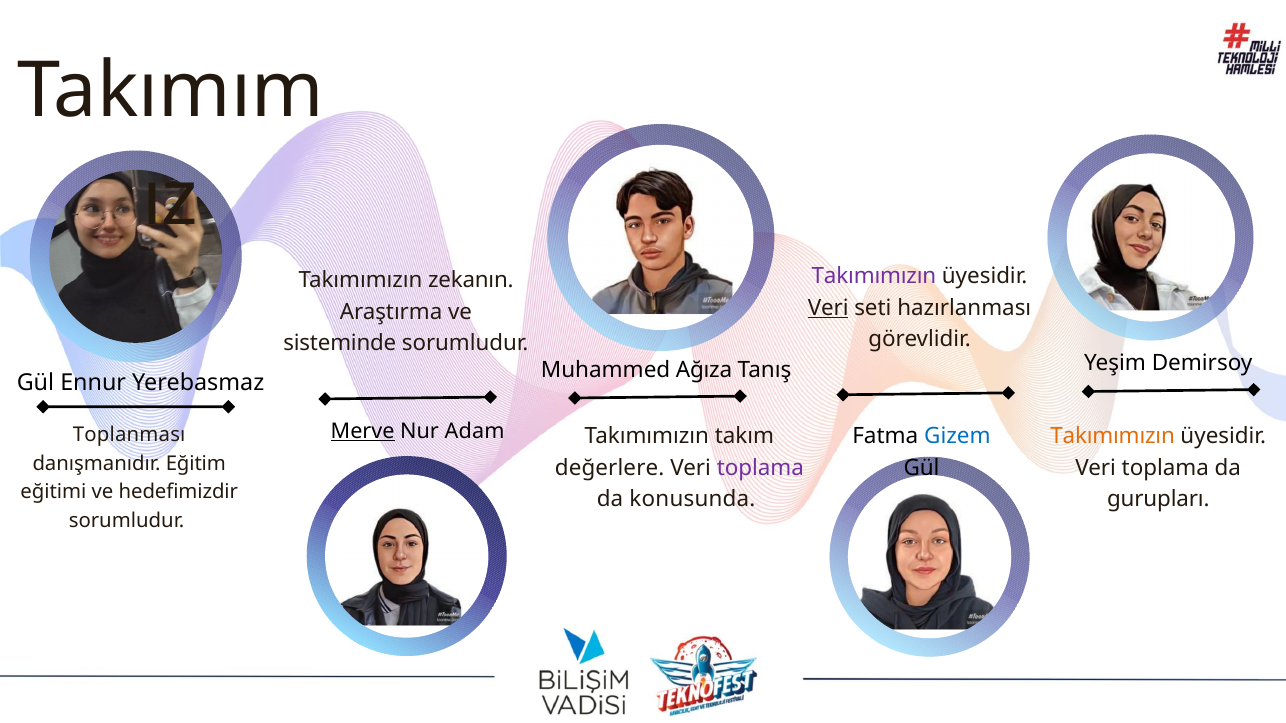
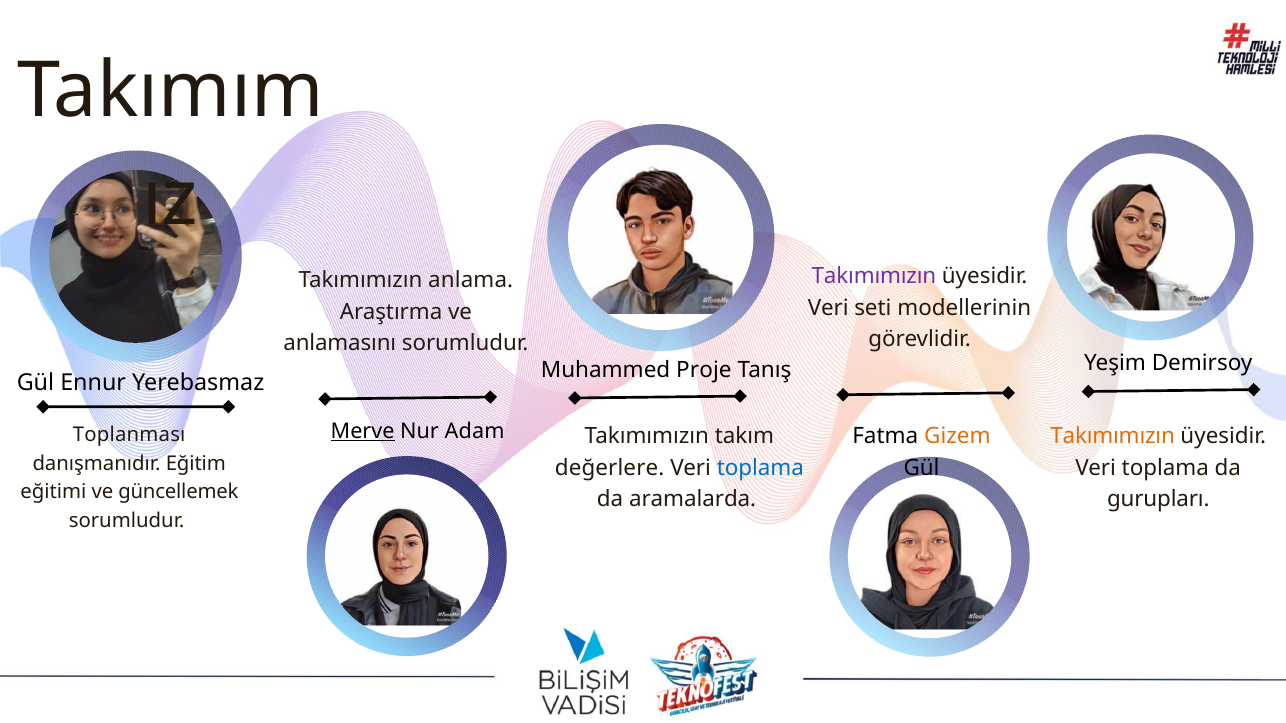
zekanın: zekanın -> anlama (471, 281)
Veri underline: present -> none (828, 308)
hazırlanması: hazırlanması -> modellerinin (964, 308)
sisteminde: sisteminde -> anlamasını (340, 343)
Ağıza: Ağıza -> Proje (704, 370)
Gizem colour: blue -> orange (957, 437)
toplama colour: purple -> blue (760, 468)
hedefimizdir: hedefimizdir -> güncellemek (178, 492)
konusunda: konusunda -> aramalarda (693, 499)
